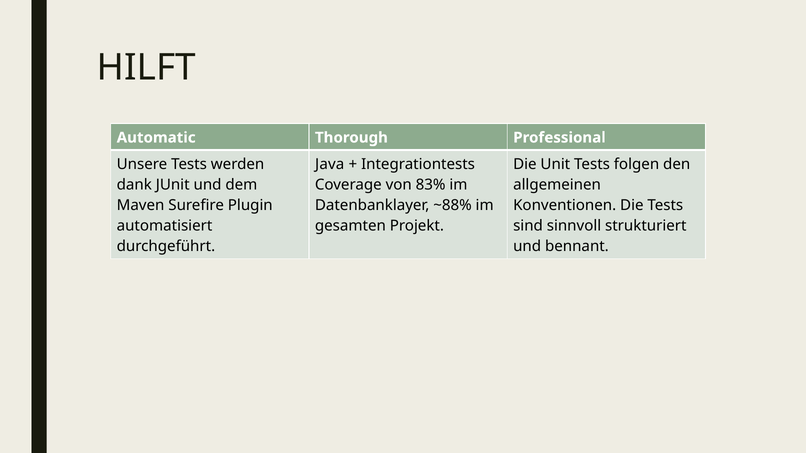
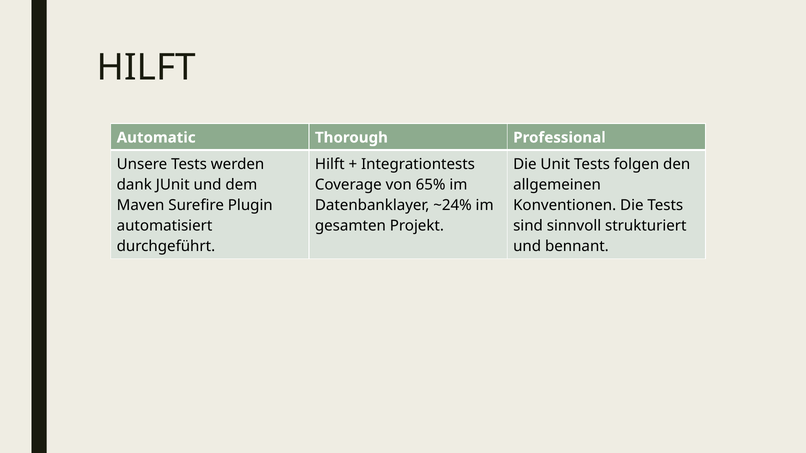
Java: Java -> Hilft (330, 164)
83%: 83% -> 65% (431, 185)
~88%: ~88% -> ~24% (452, 205)
